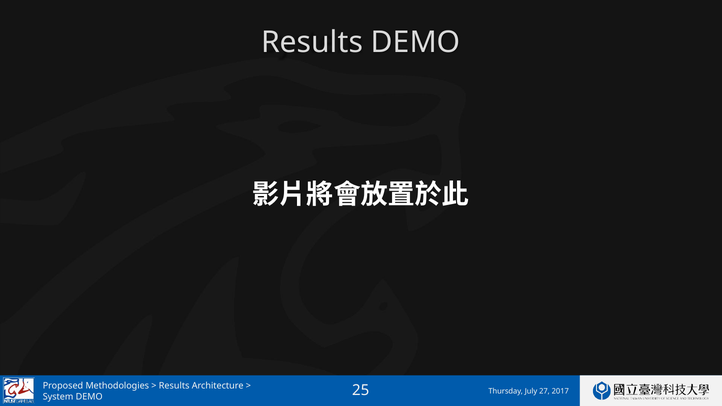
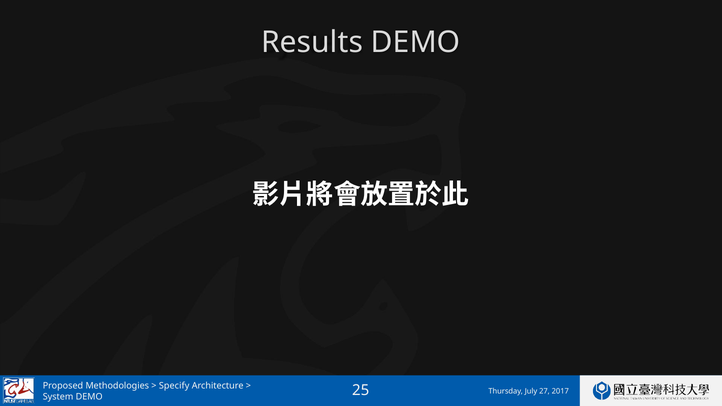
Results: Results -> Specify (174, 386)
